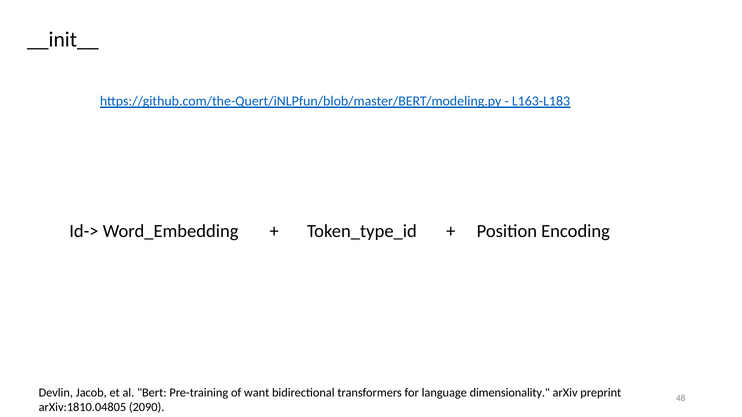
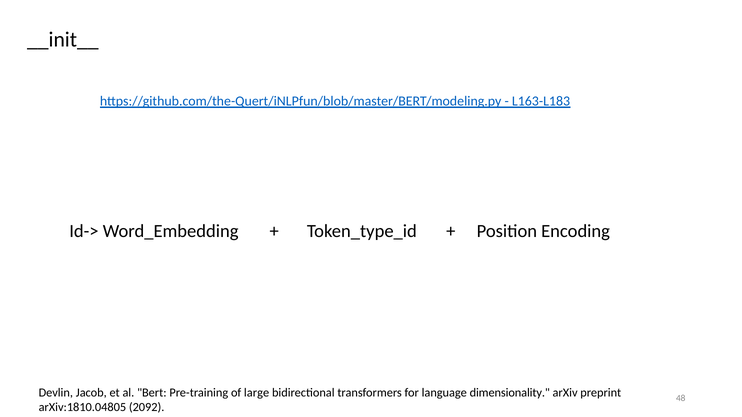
want: want -> large (257, 393)
2090: 2090 -> 2092 (147, 408)
